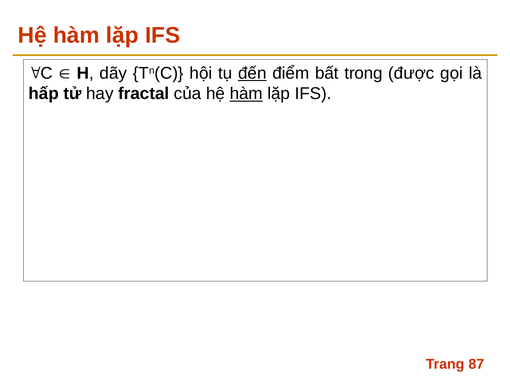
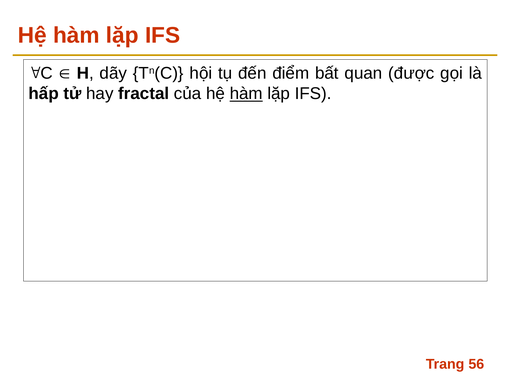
đến underline: present -> none (252, 73)
trong: trong -> quan (363, 73)
87: 87 -> 56 (476, 365)
